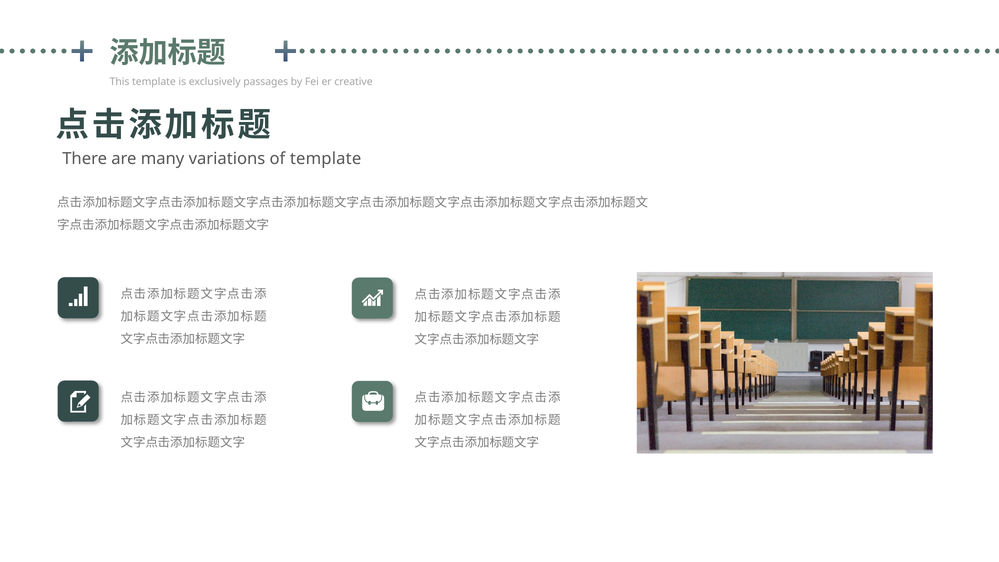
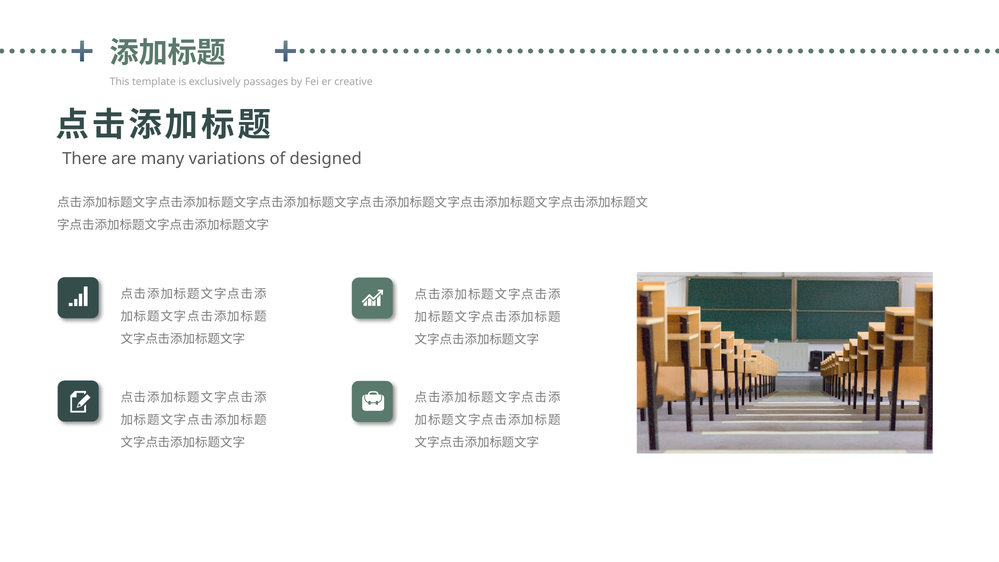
of template: template -> designed (326, 159)
